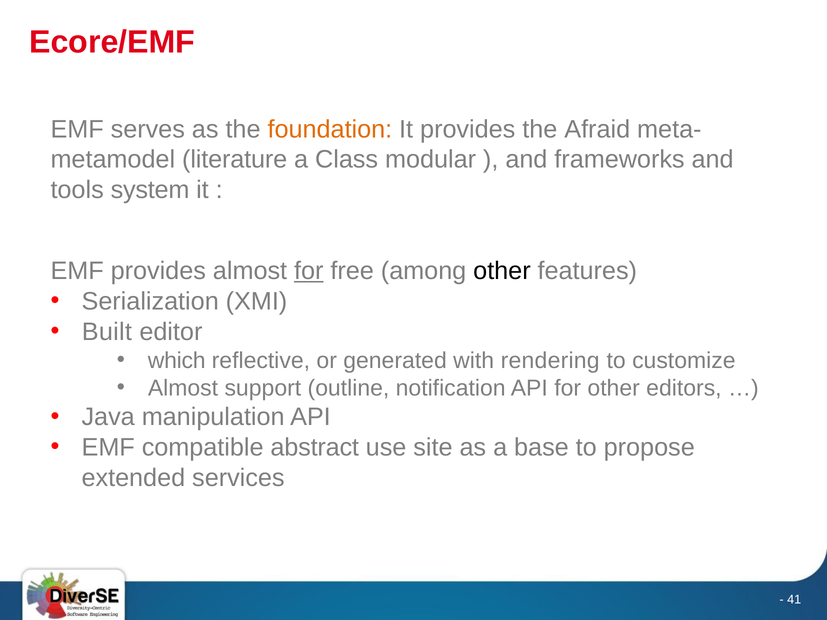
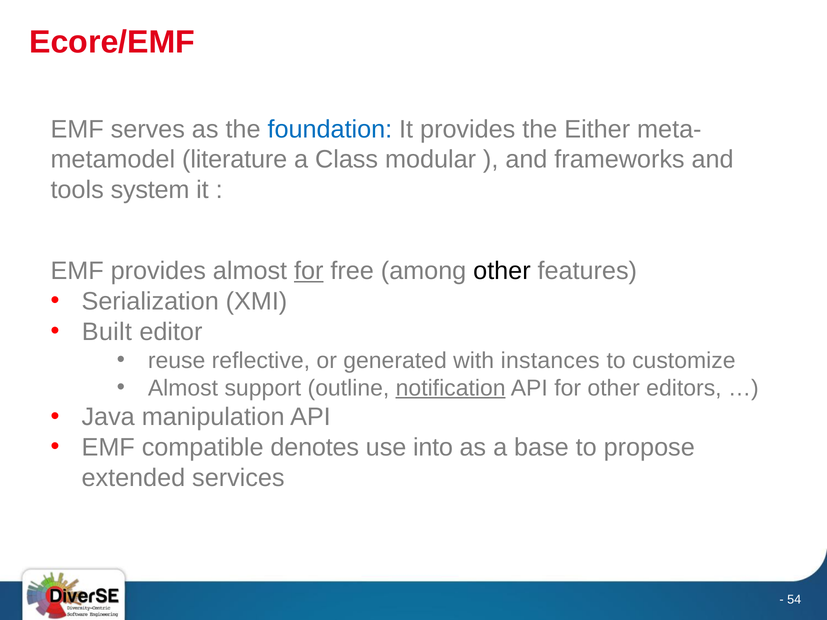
foundation colour: orange -> blue (330, 129)
Afraid: Afraid -> Either (597, 129)
which: which -> reuse (177, 361)
rendering: rendering -> instances (550, 361)
notification underline: none -> present (451, 388)
abstract: abstract -> denotes (315, 448)
site: site -> into (433, 448)
41: 41 -> 54 (794, 600)
